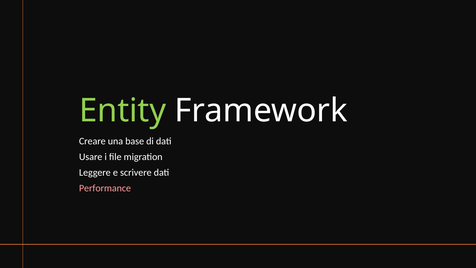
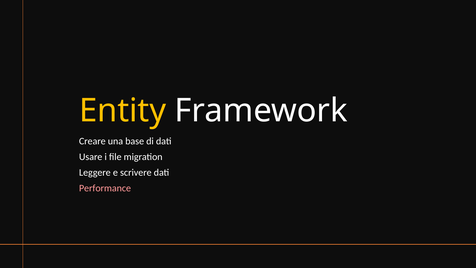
Entity colour: light green -> yellow (123, 111)
